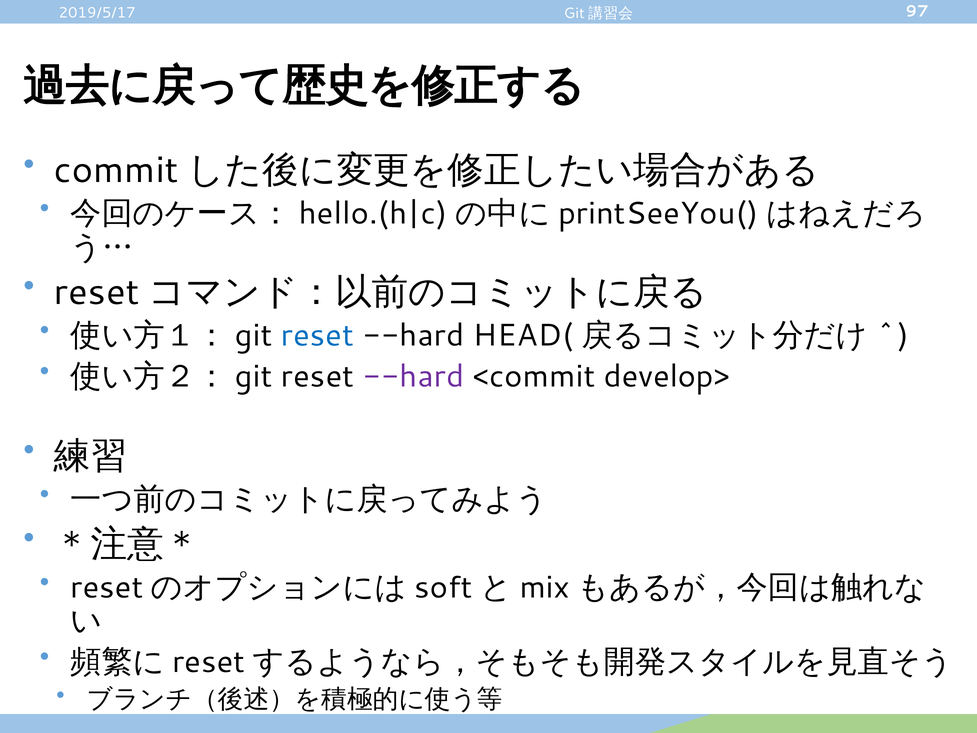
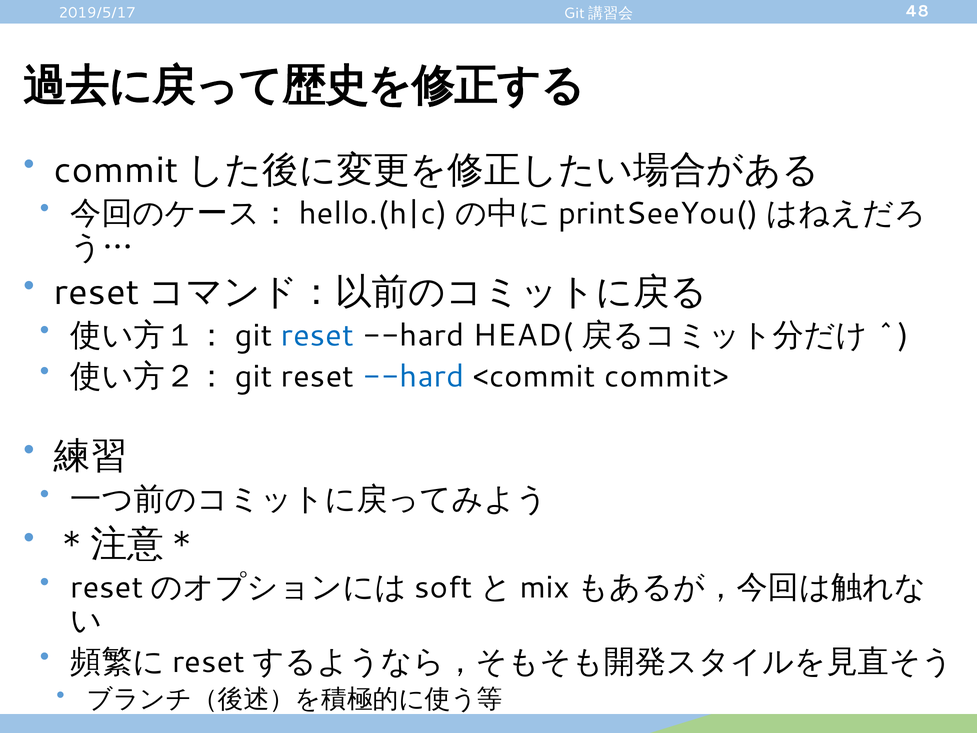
97: 97 -> 48 (917, 11)
--hard colour: purple -> blue (413, 376)
develop>: develop> -> commit> (667, 376)
